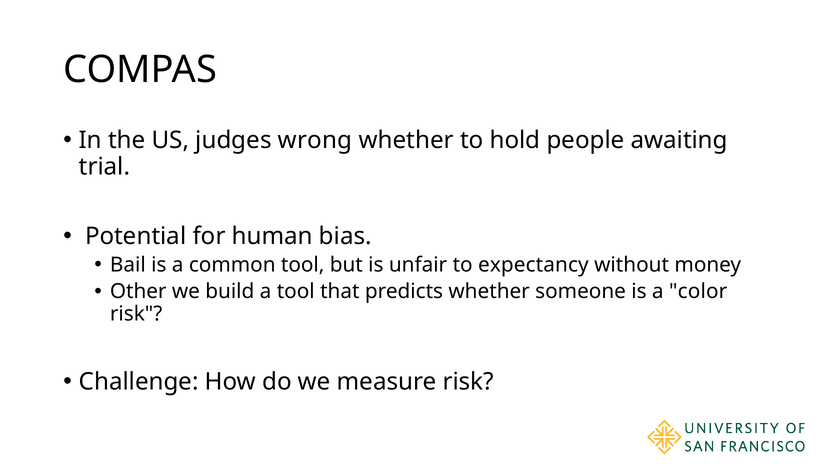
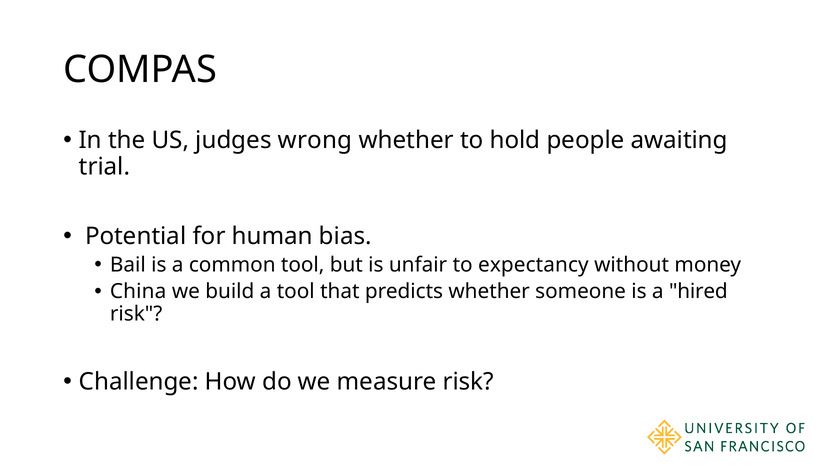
Other: Other -> China (138, 291)
color: color -> hired (698, 291)
